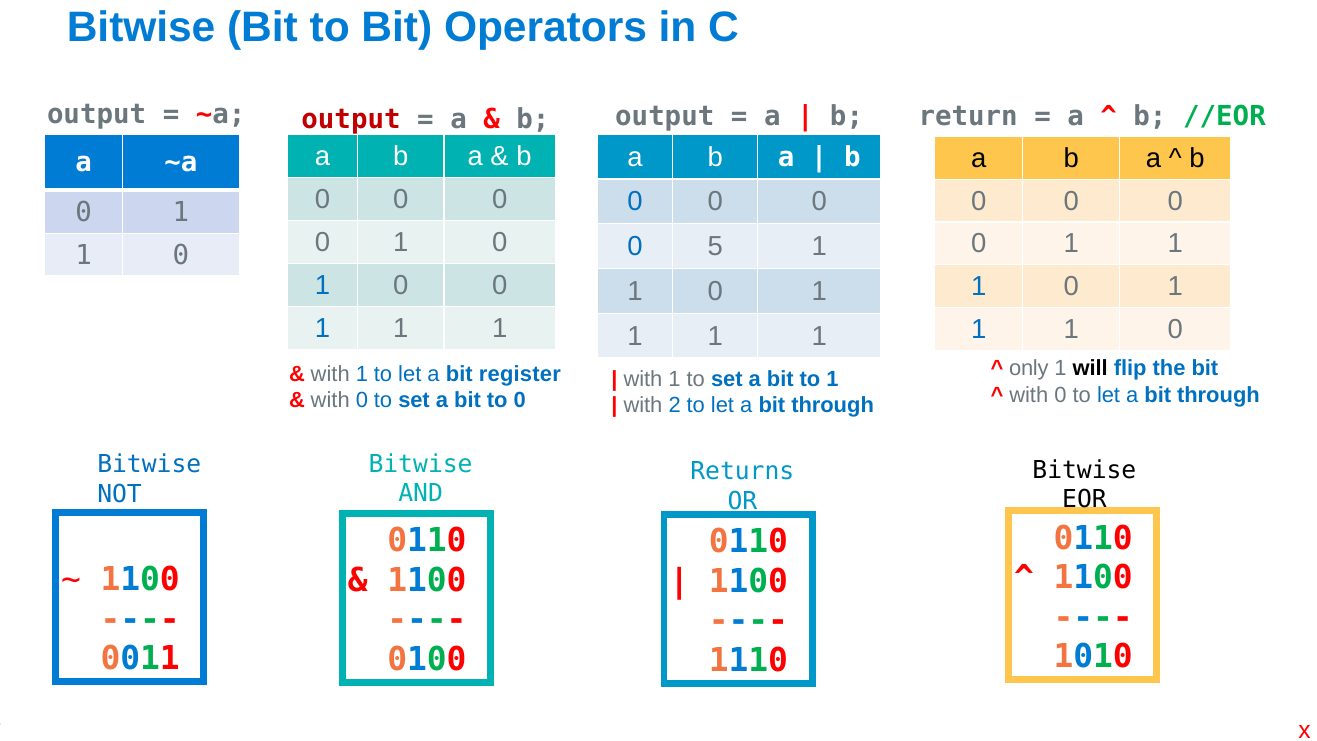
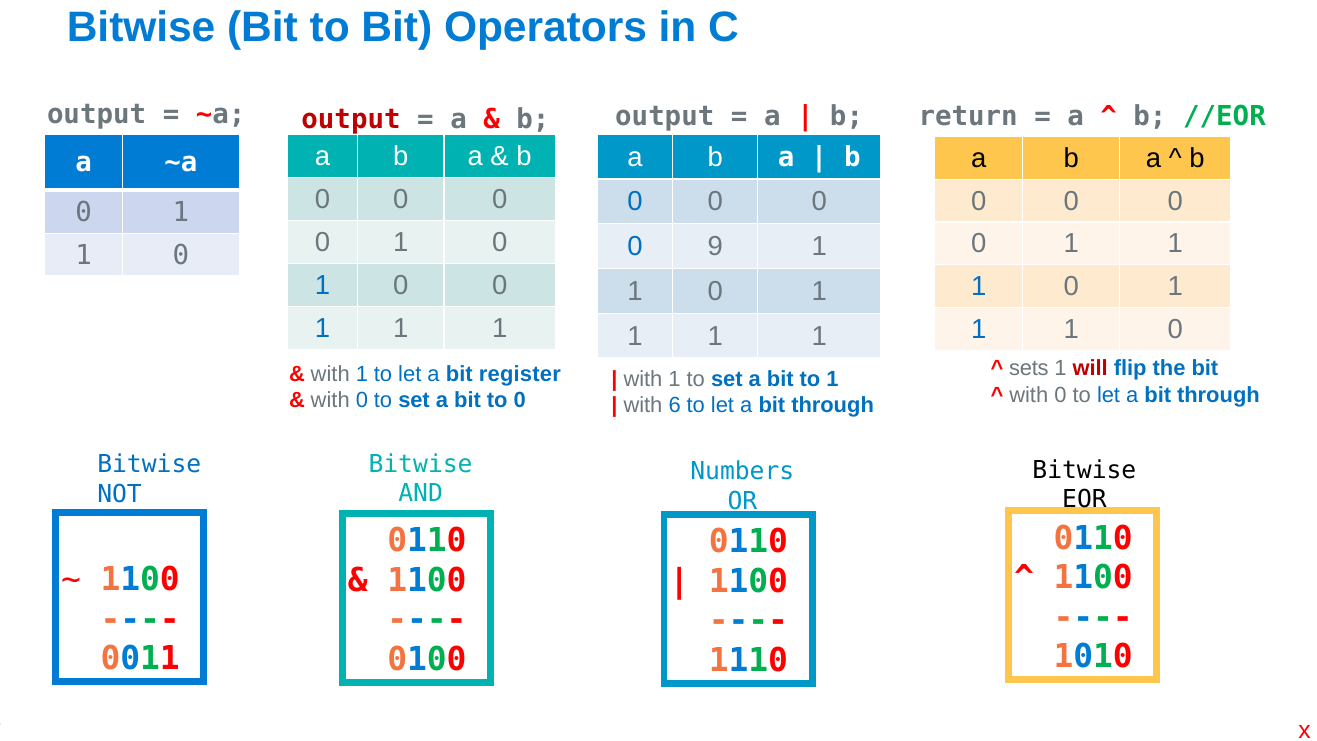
5: 5 -> 9 (715, 247)
only: only -> sets (1029, 368)
will colour: black -> red (1090, 368)
2: 2 -> 6 (675, 405)
Returns: Returns -> Numbers (742, 472)
